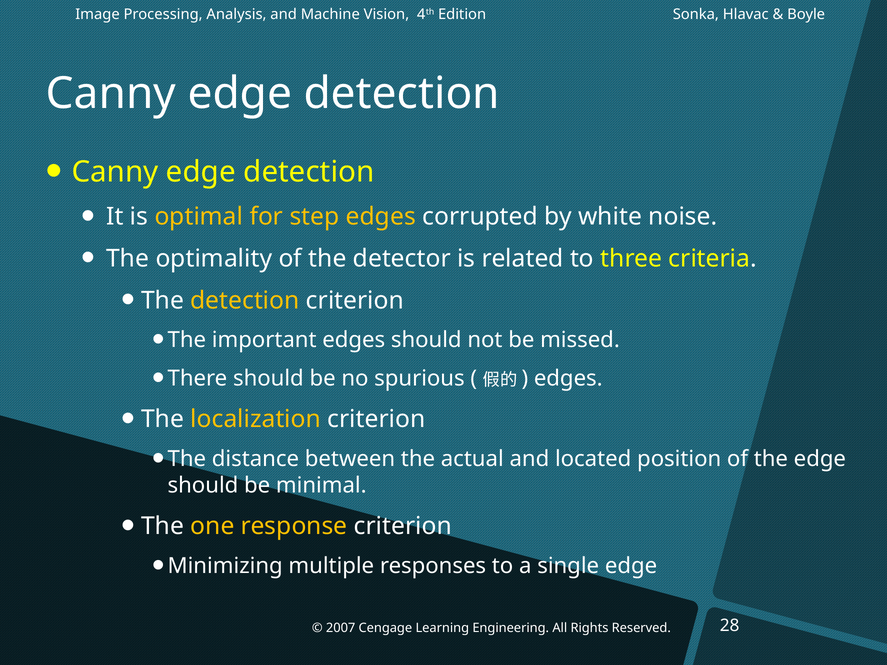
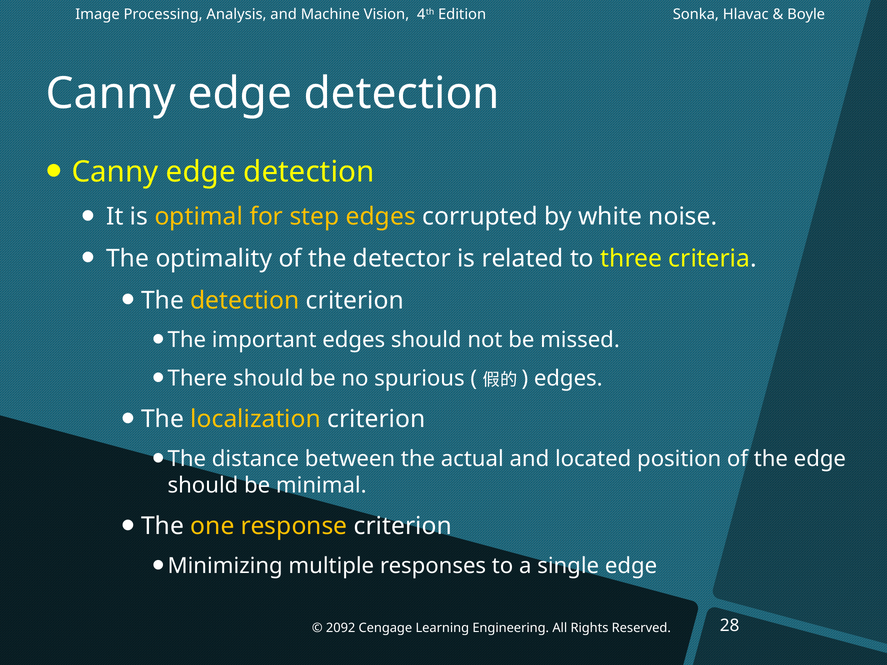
2007: 2007 -> 2092 (341, 628)
